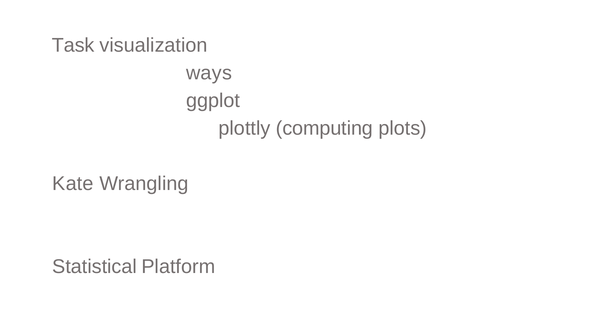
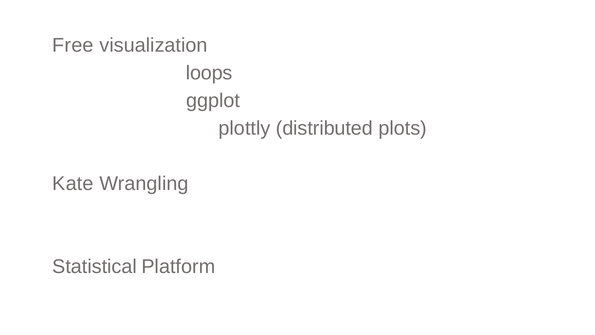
Task: Task -> Free (73, 45)
ways: ways -> loops (209, 73)
computing: computing -> distributed (324, 128)
